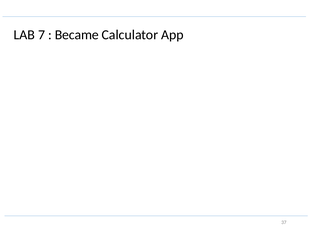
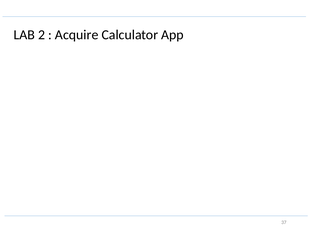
7: 7 -> 2 (42, 35)
Became: Became -> Acquire (77, 35)
